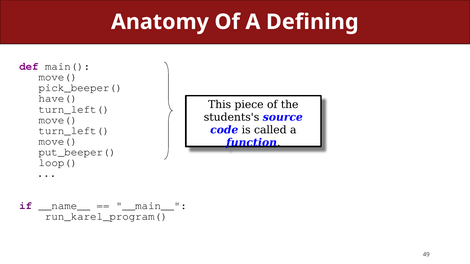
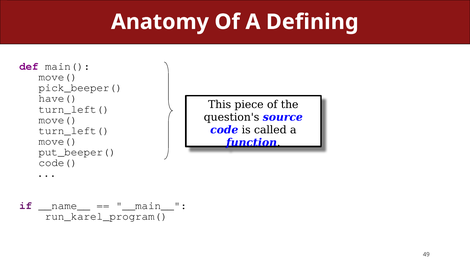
students's: students's -> question's (232, 117)
loop(: loop( -> code( (58, 163)
